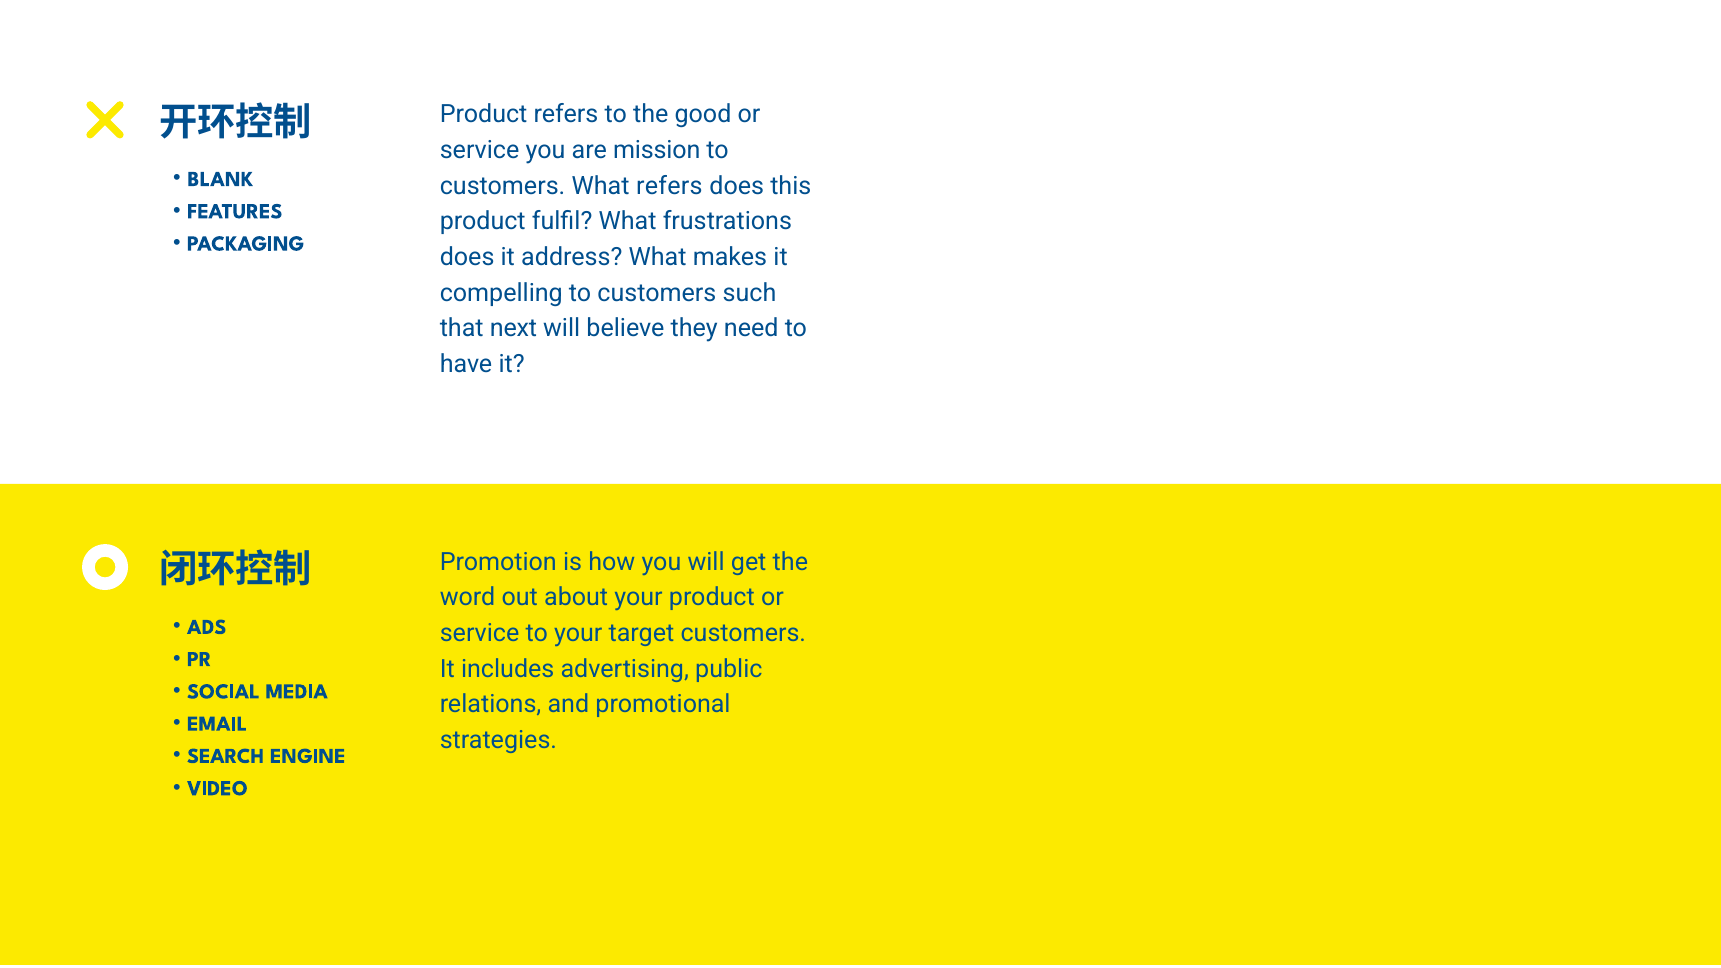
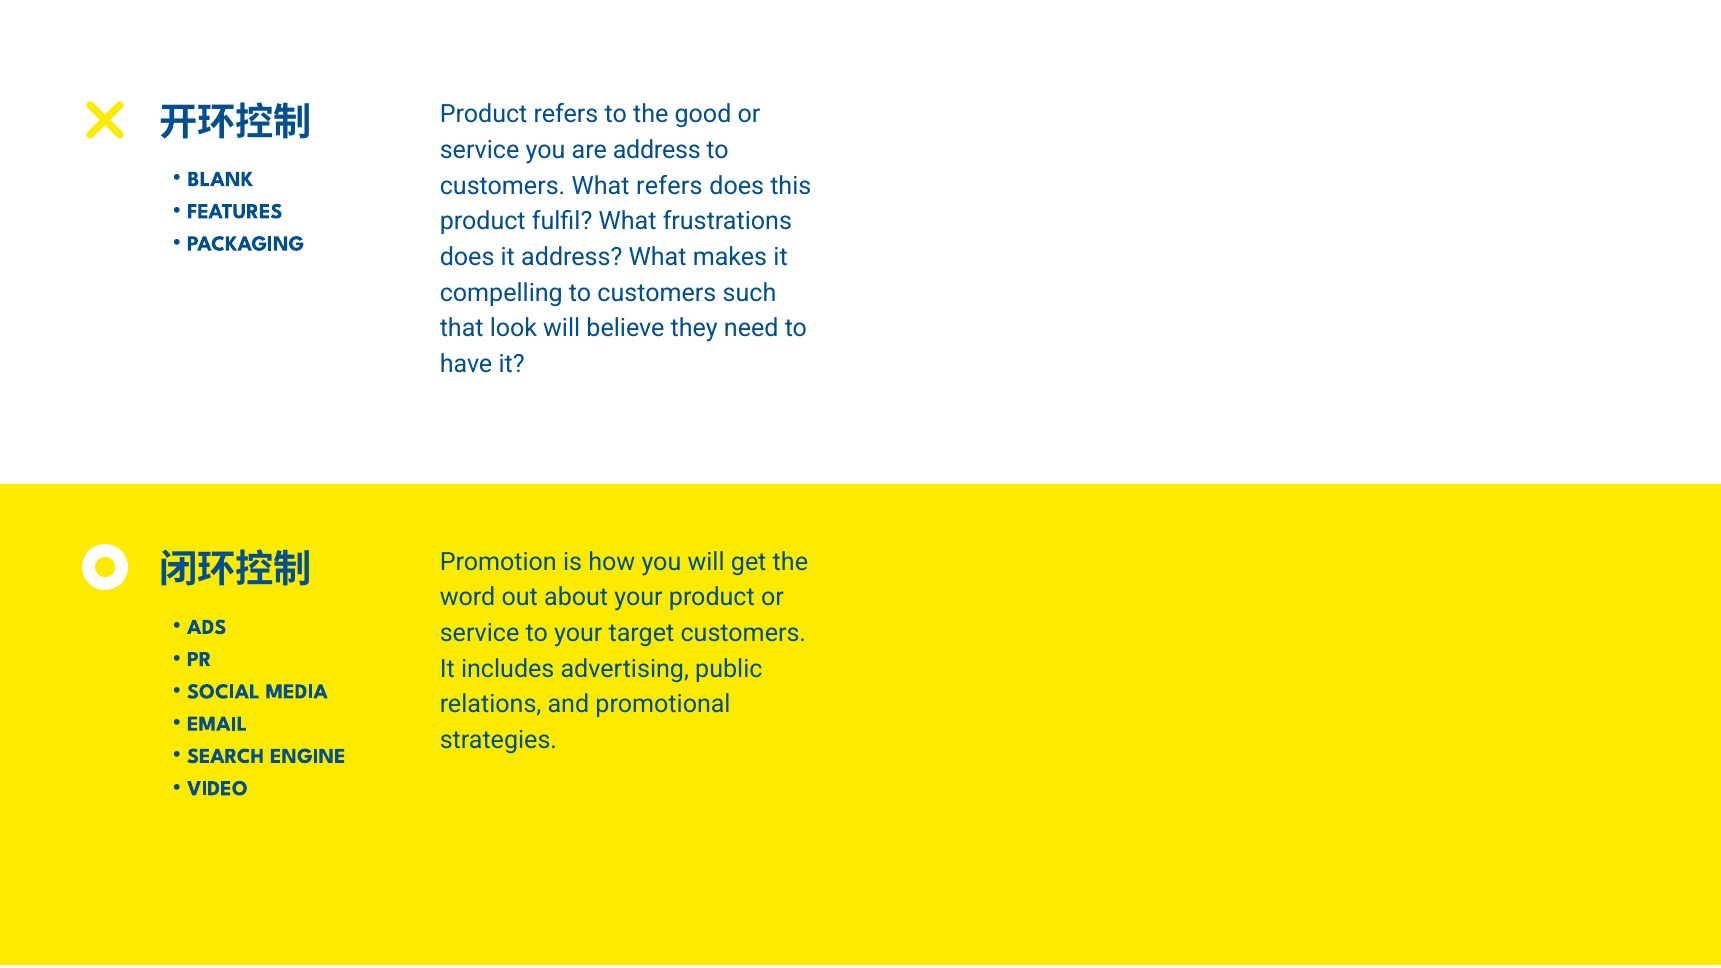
are mission: mission -> address (657, 150)
next: next -> look (513, 328)
